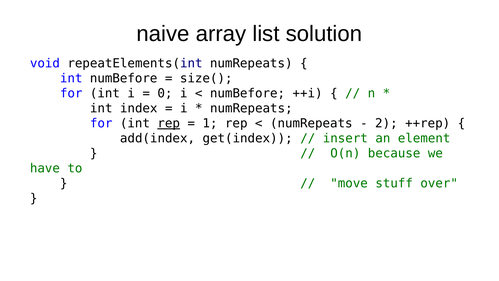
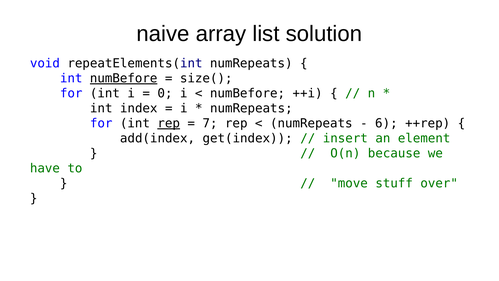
numBefore underline: none -> present (124, 78)
1: 1 -> 7 (210, 123)
2: 2 -> 6 (386, 123)
